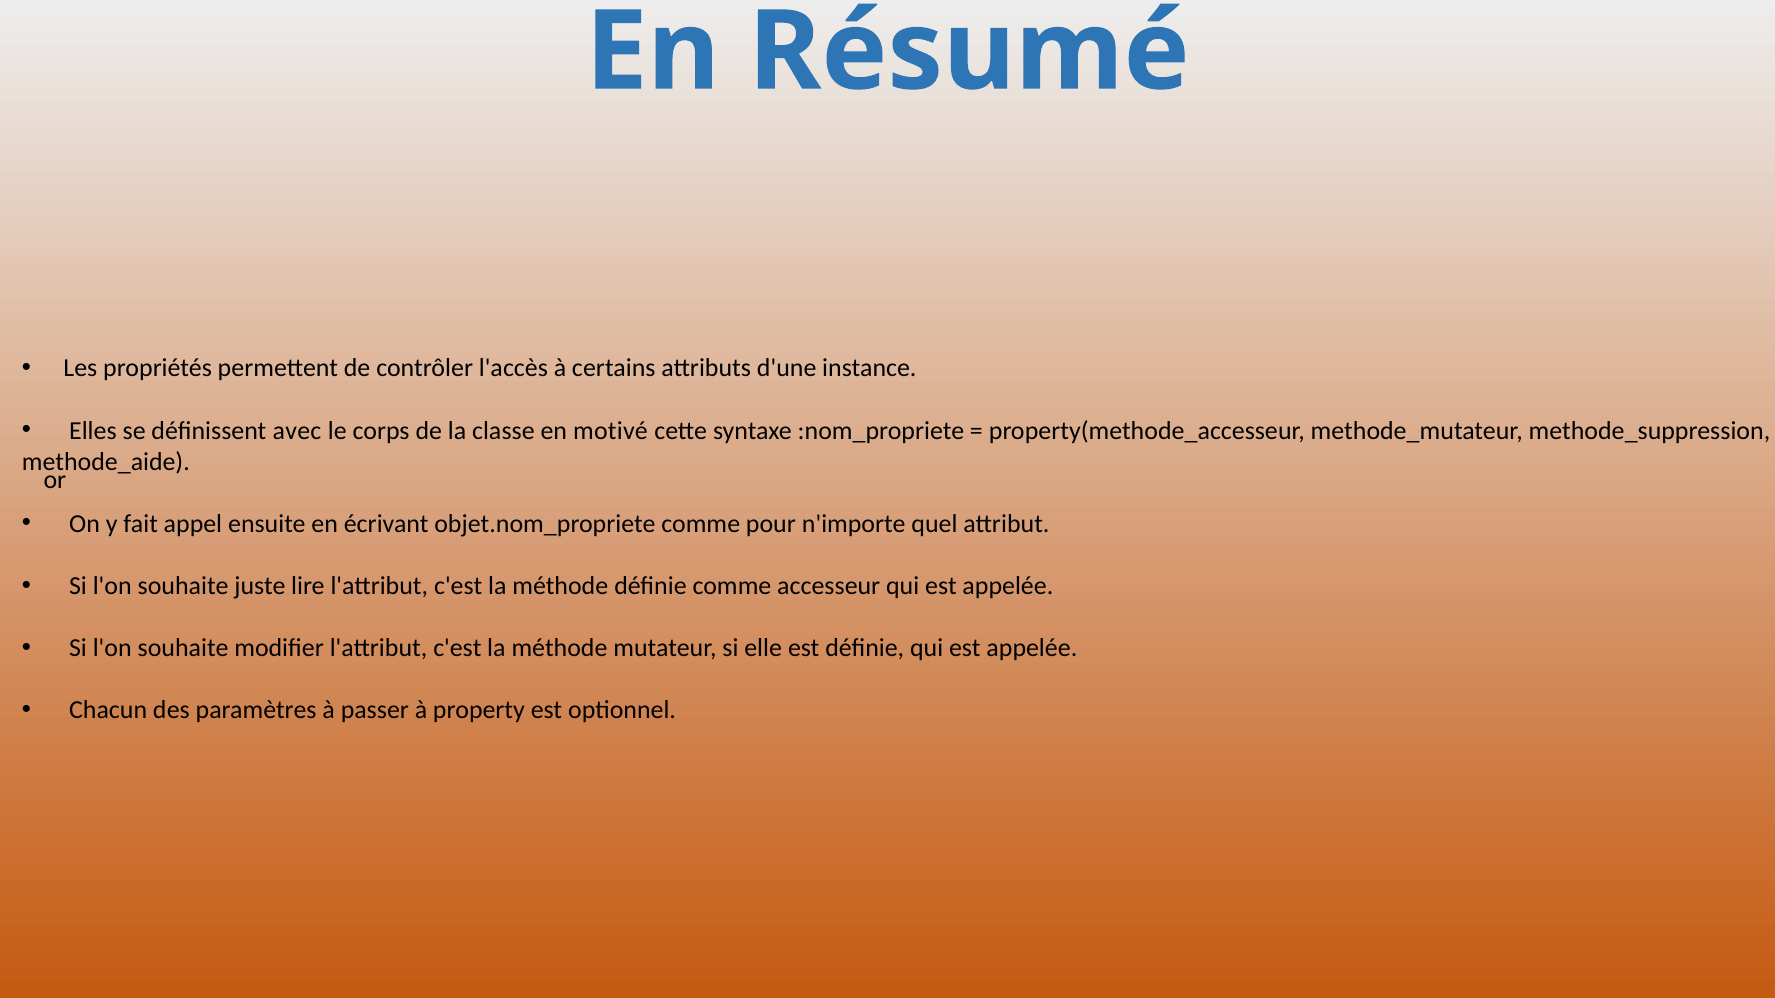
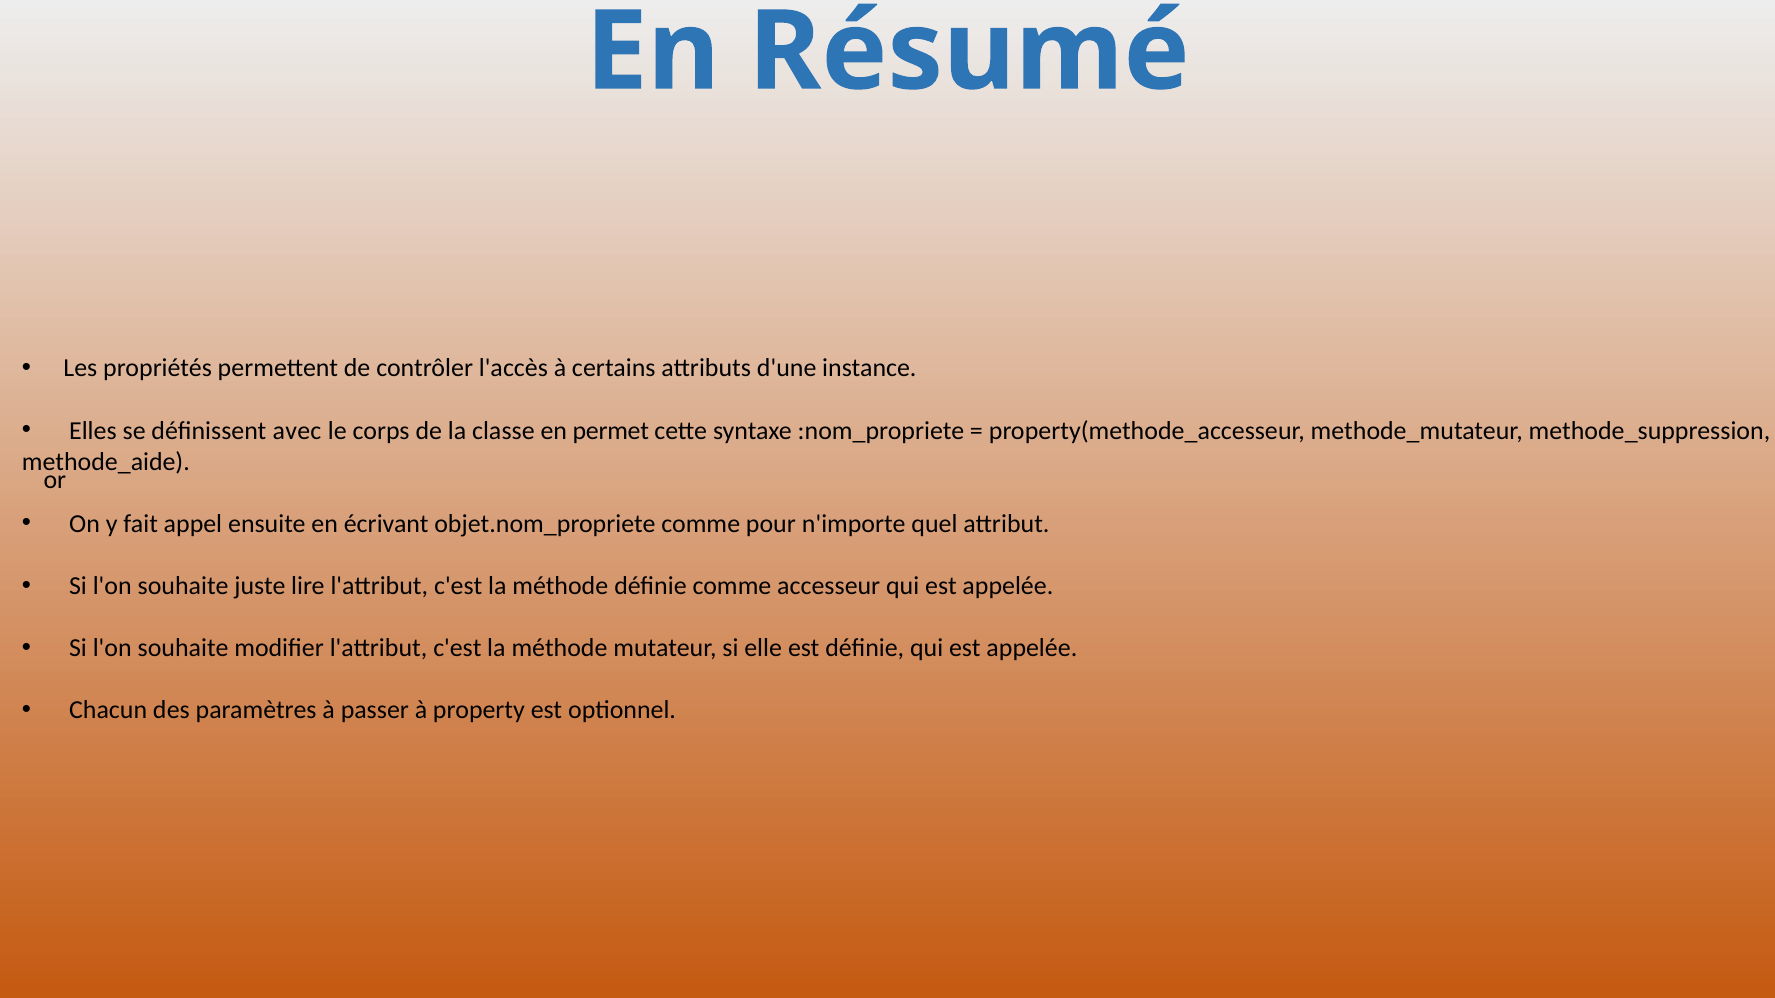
motivé: motivé -> permet (611, 431)
